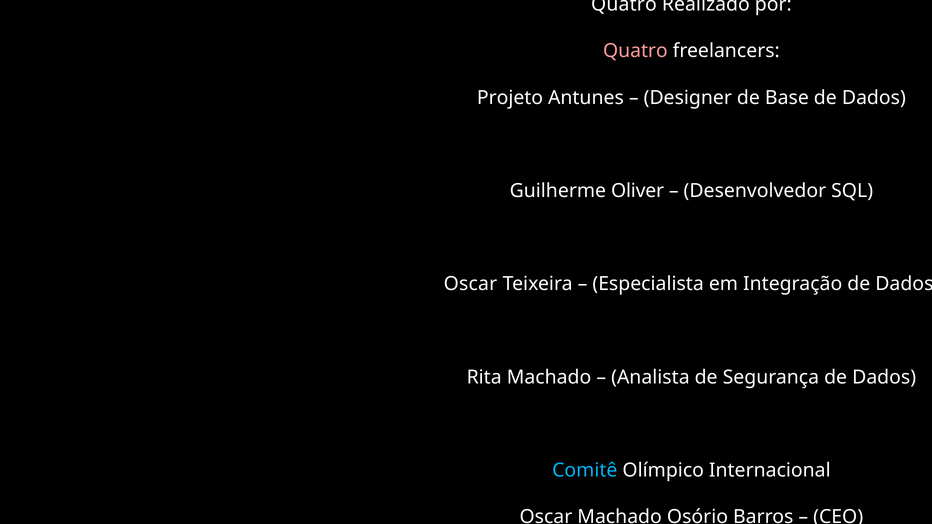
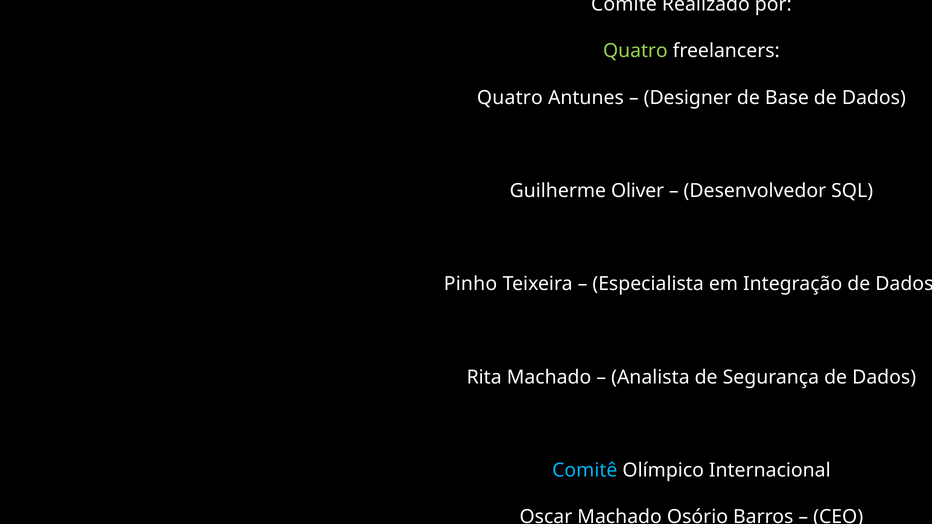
Quatro: Quatro -> Comitê (624, 4)
Quatro colour: pink -> light green (635, 51)
Projeto: Projeto -> Quatro (510, 98)
Oscar: Oscar -> Pinho (470, 284)
